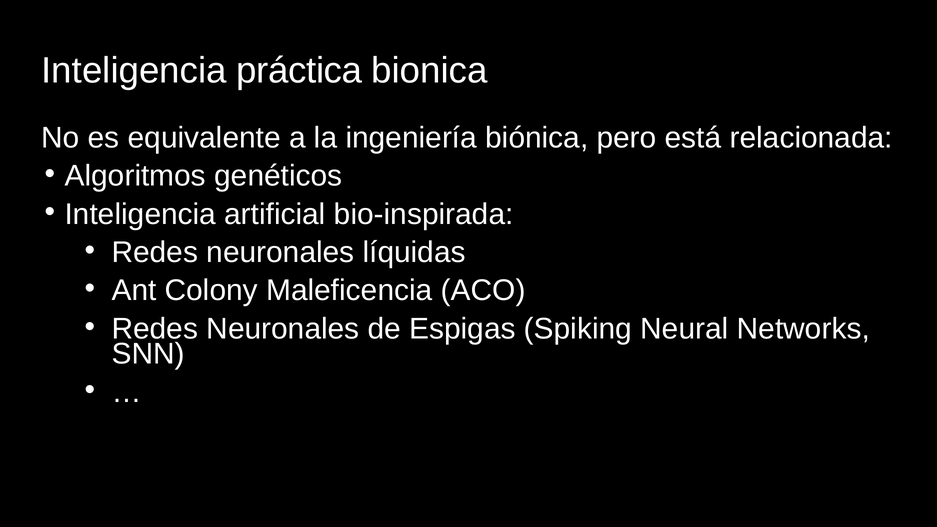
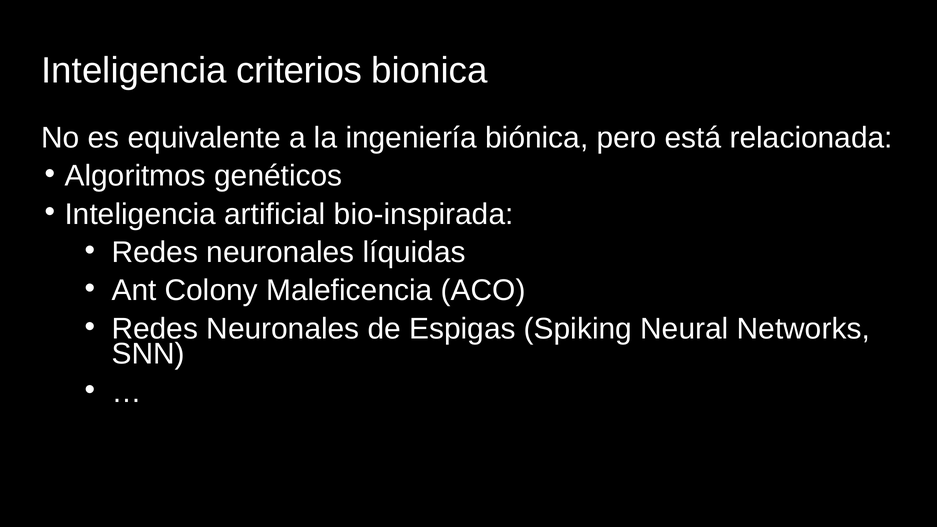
práctica: práctica -> criterios (299, 70)
